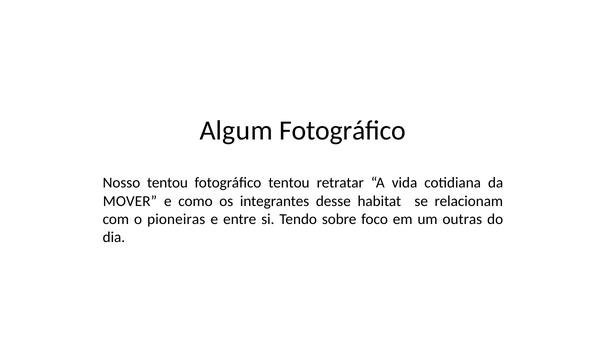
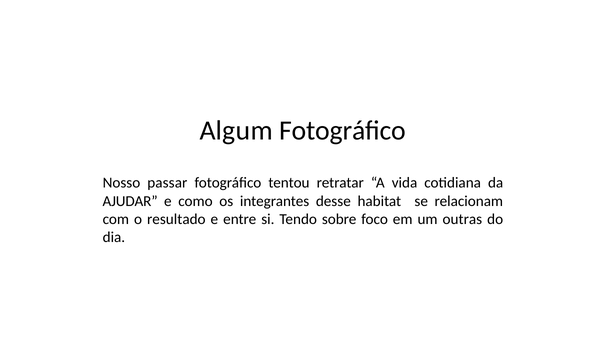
Nosso tentou: tentou -> passar (167, 183)
MOVER: MOVER -> AJUDAR (130, 201)
pioneiras: pioneiras -> resultado (176, 219)
